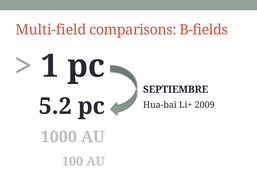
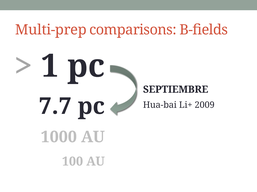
Multi-field: Multi-field -> Multi-prep (51, 30)
5.2: 5.2 -> 7.7 (55, 107)
